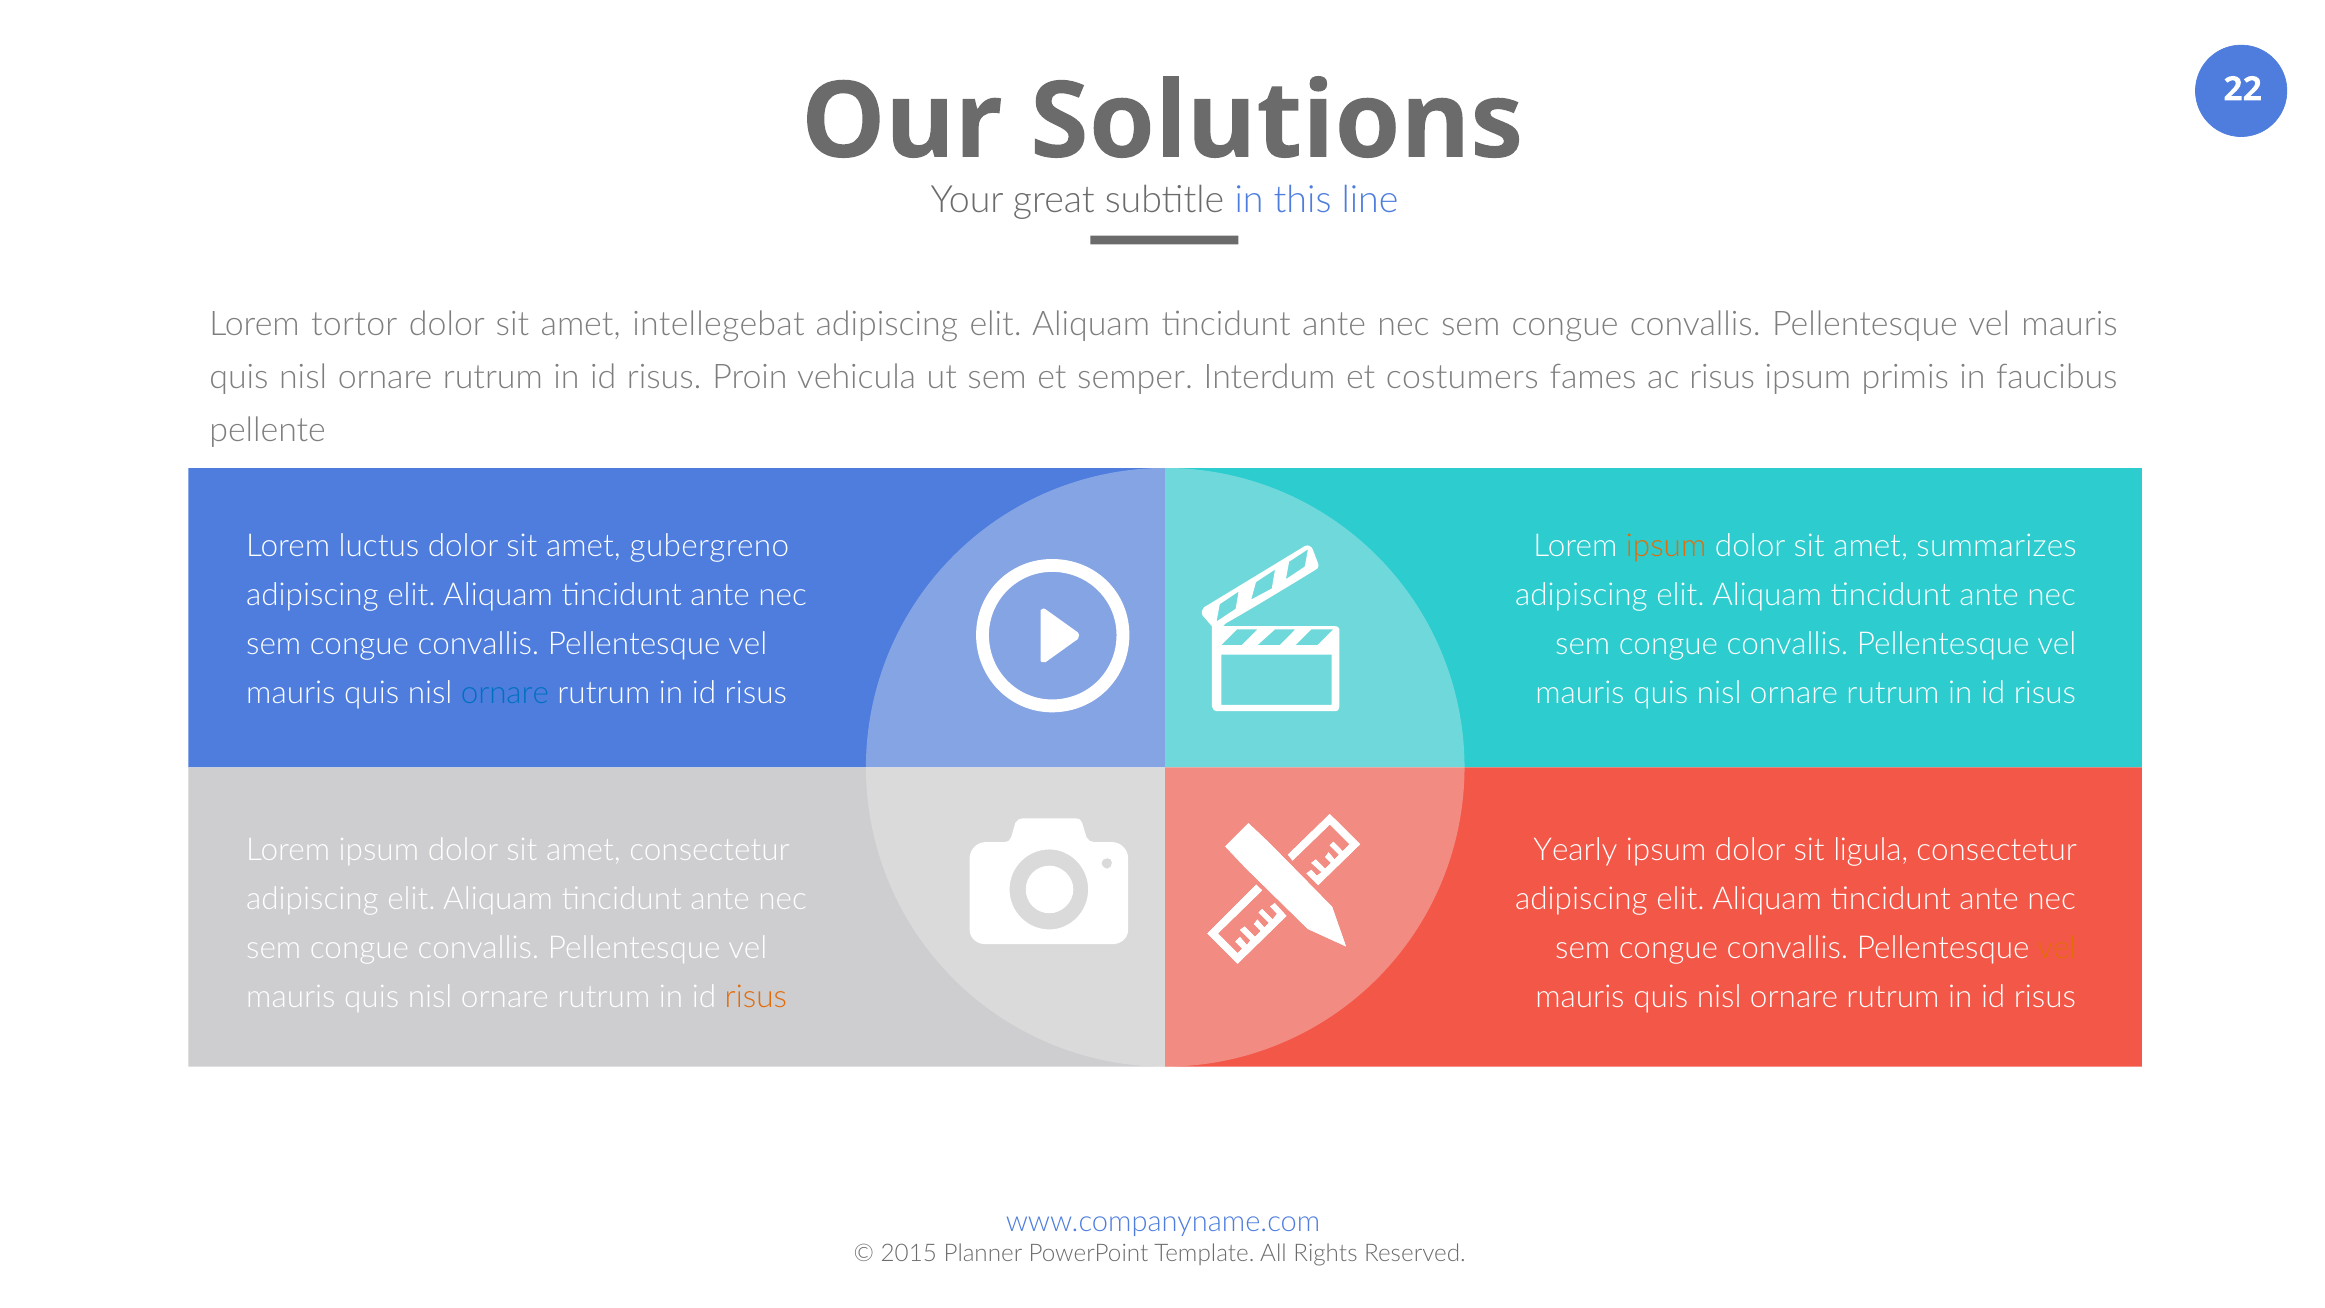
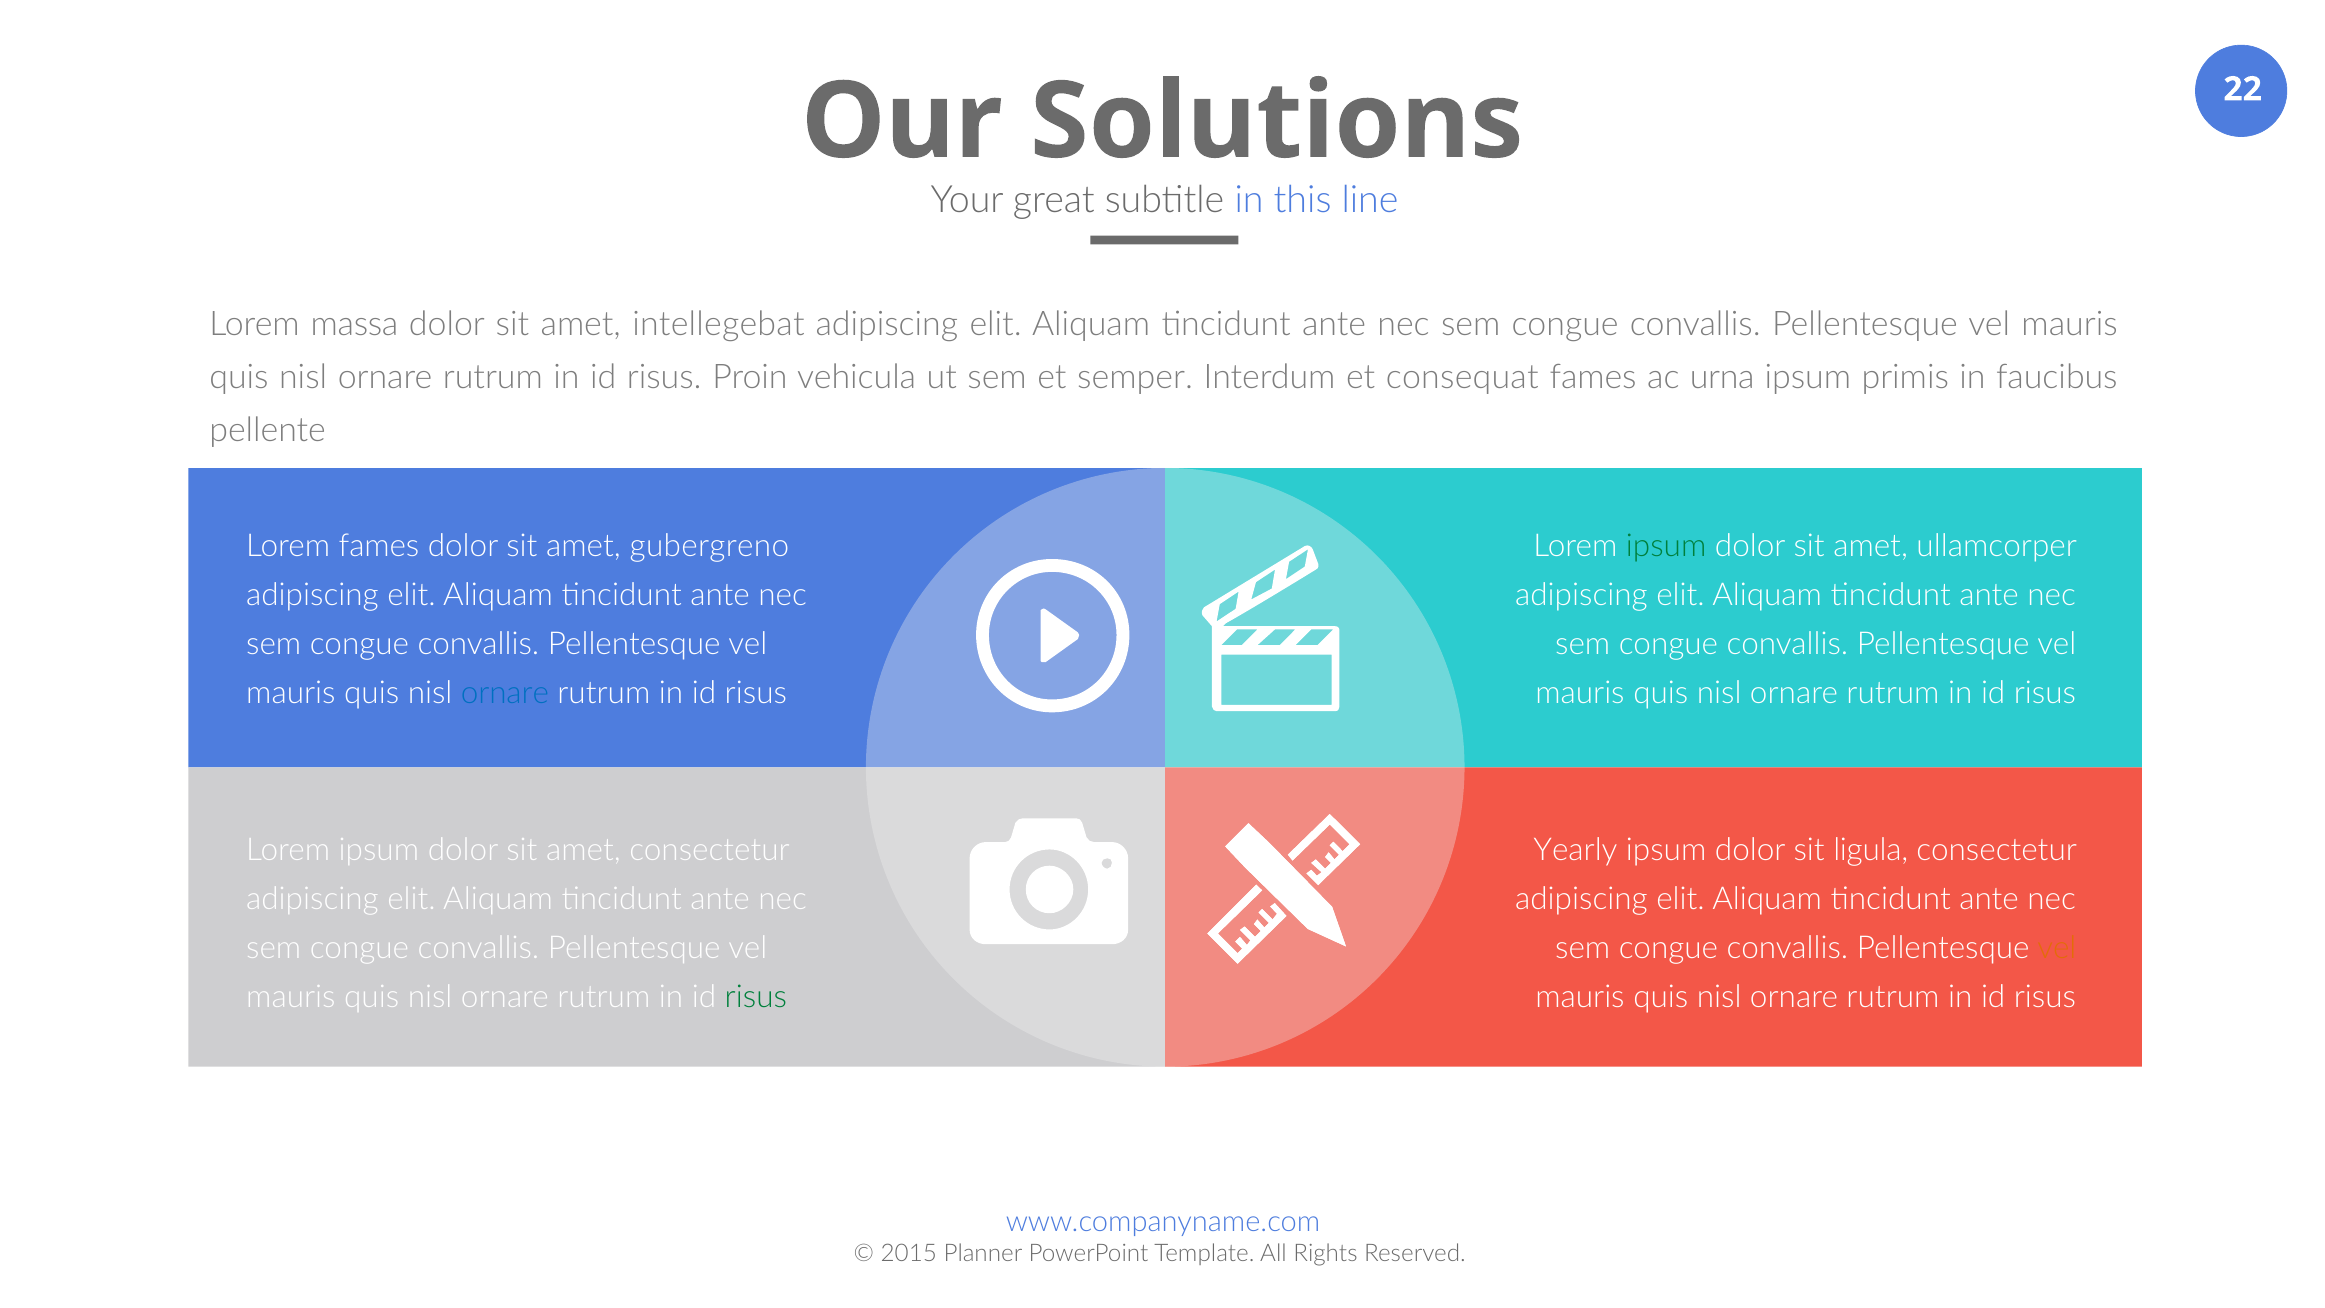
tortor: tortor -> massa (355, 325)
costumers: costumers -> consequat (1462, 378)
ac risus: risus -> urna (1722, 378)
Lorem luctus: luctus -> fames (379, 546)
ipsum colour: orange -> green (1666, 546)
summarizes: summarizes -> ullamcorper (1997, 546)
risus colour: orange -> green (756, 997)
